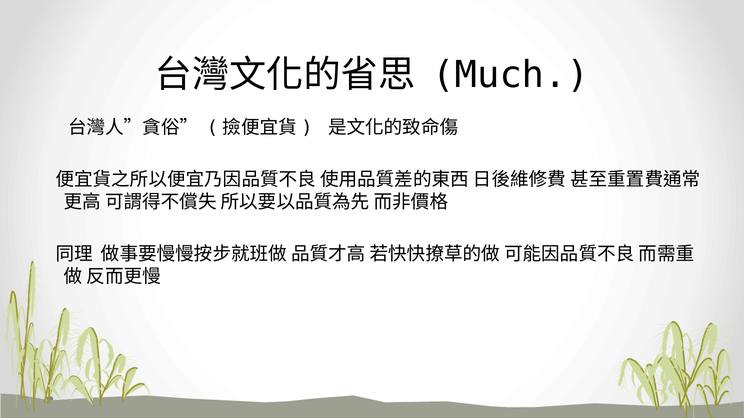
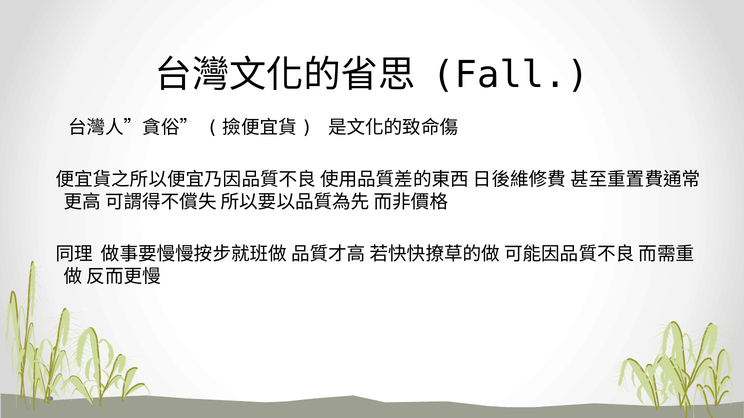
Much: Much -> Fall (511, 75)
